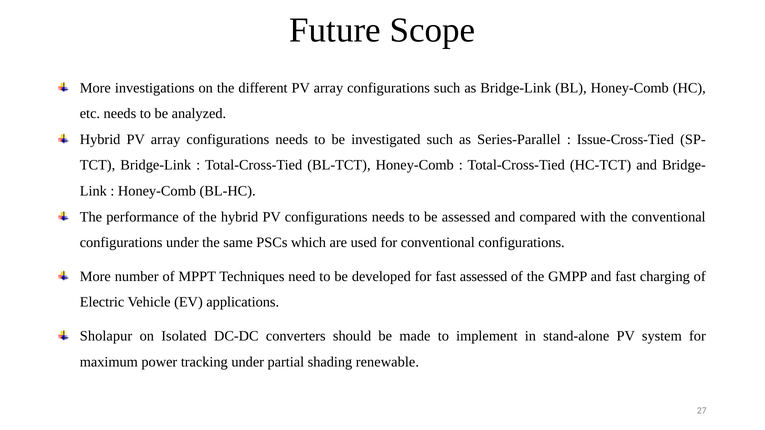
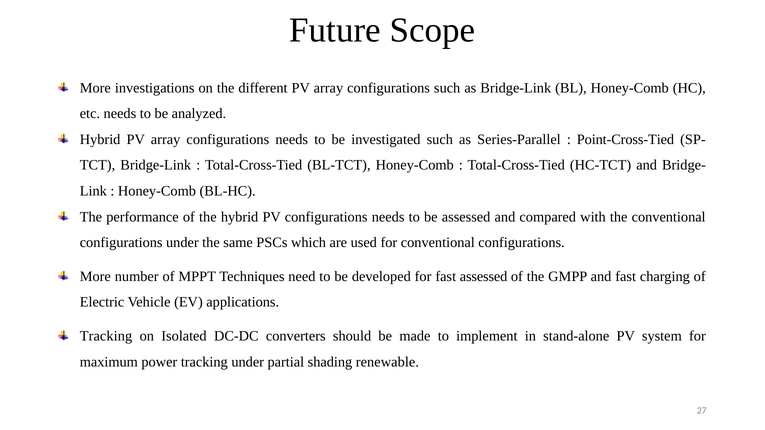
Issue-Cross-Tied: Issue-Cross-Tied -> Point-Cross-Tied (625, 140)
Sholapur: Sholapur -> Tracking (106, 336)
